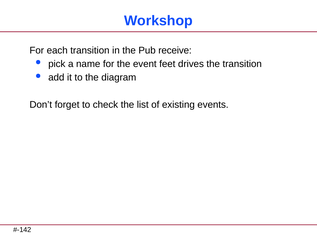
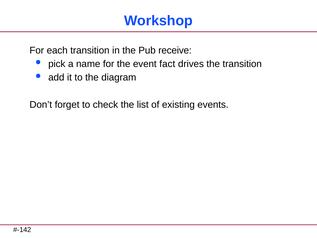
feet: feet -> fact (167, 64)
